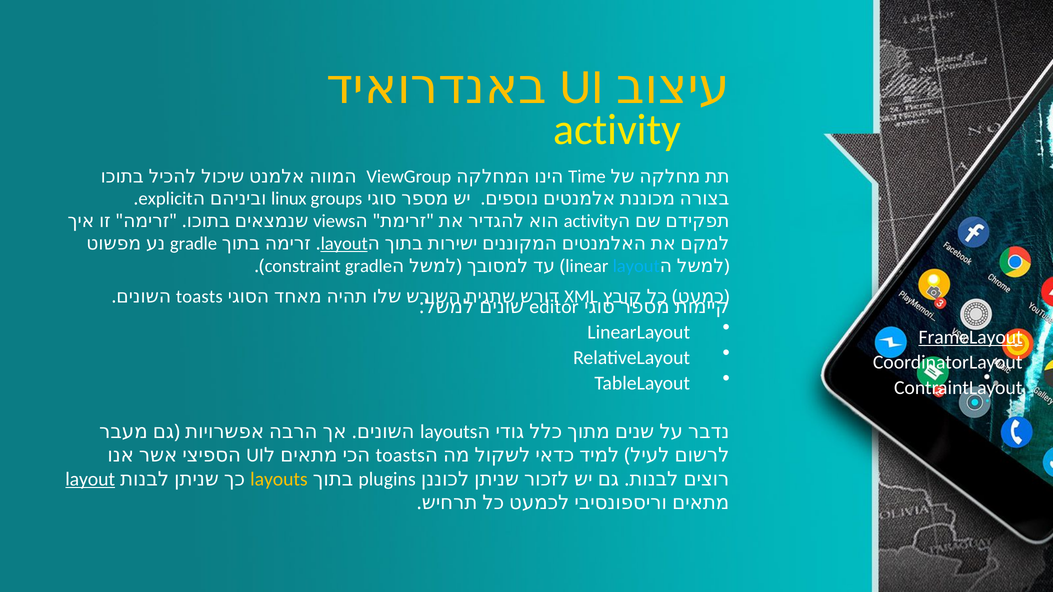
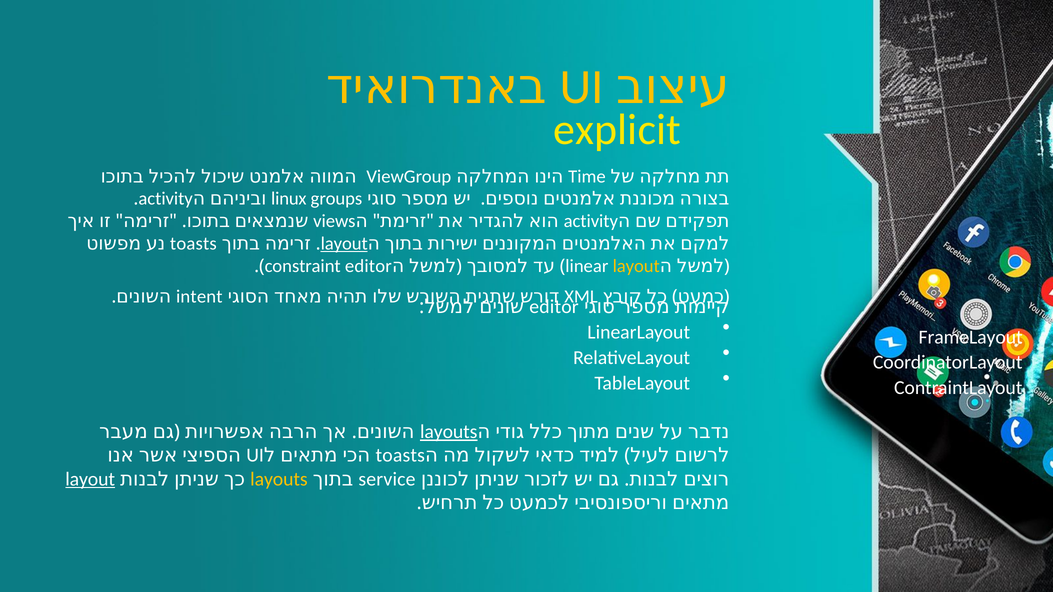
activity: activity -> explicit (617, 130)
explicit: explicit -> activity (166, 199)
gradle: gradle -> toasts (193, 244)
gradle: gradle -> editor (368, 266)
layout colour: light blue -> yellow (636, 266)
toasts: toasts -> intent (199, 297)
FrameLayout underline: present -> none (971, 337)
layouts underline: none -> present (449, 432)
plugins: plugins -> service (387, 479)
